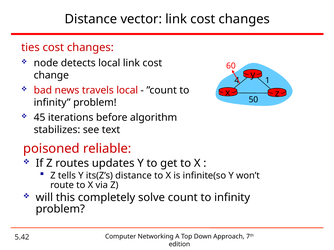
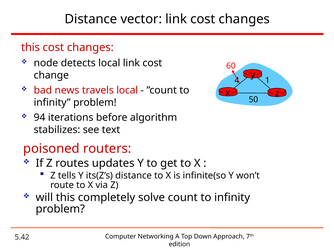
ties: ties -> this (31, 48)
45: 45 -> 94 (40, 118)
reliable: reliable -> routers (107, 149)
